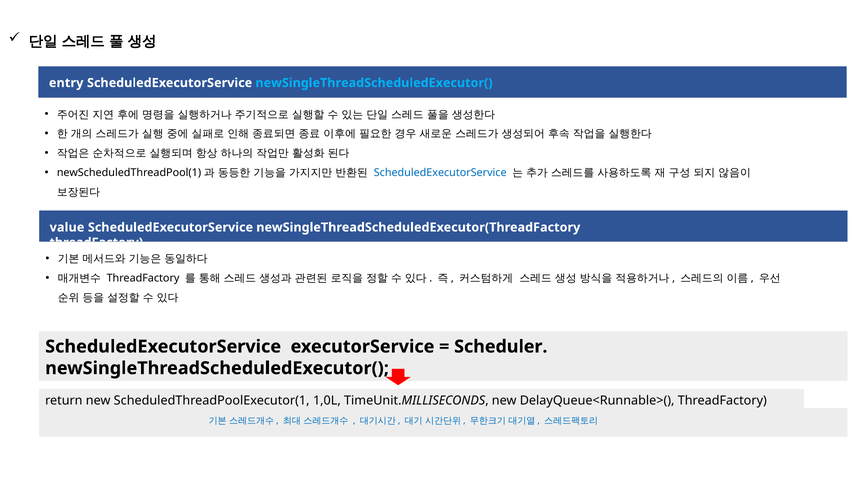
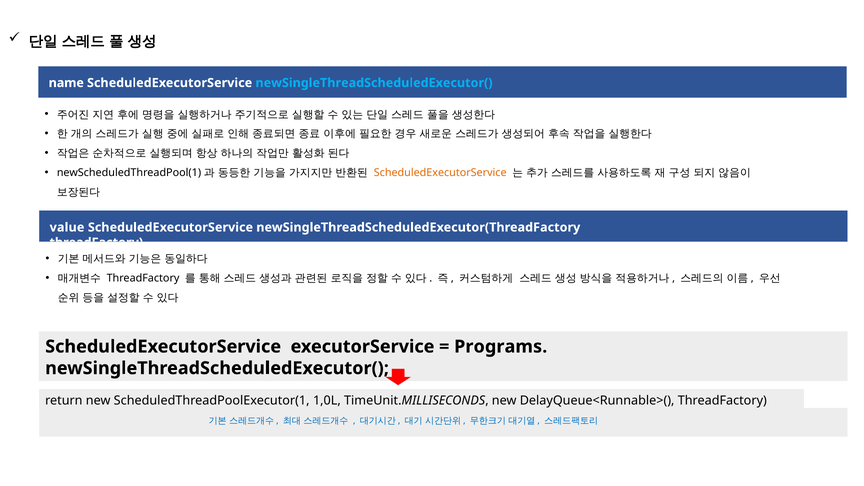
entry: entry -> name (66, 83)
ScheduledExecutorService colour: blue -> orange (440, 173)
Scheduler: Scheduler -> Programs (501, 347)
